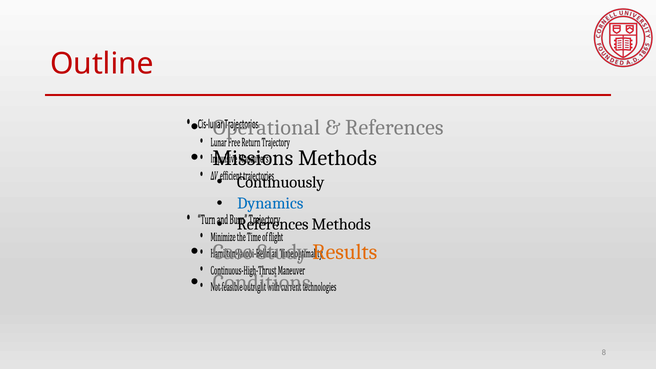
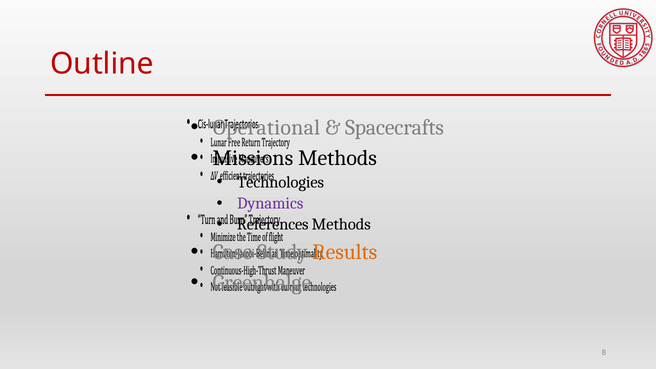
References: References -> Spacecrafts (394, 128)
Continuously: Continuously -> Technologies (281, 182)
Dynamics colour: blue -> purple (270, 203)
Conditions: Conditions -> Greenhalge (262, 282)
